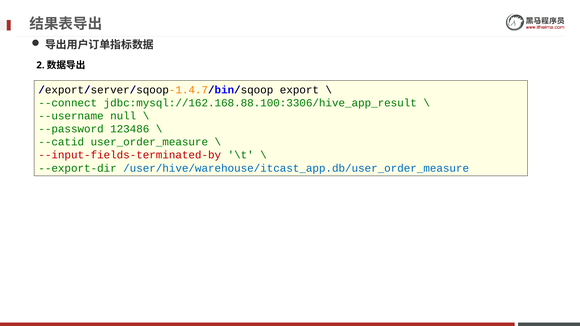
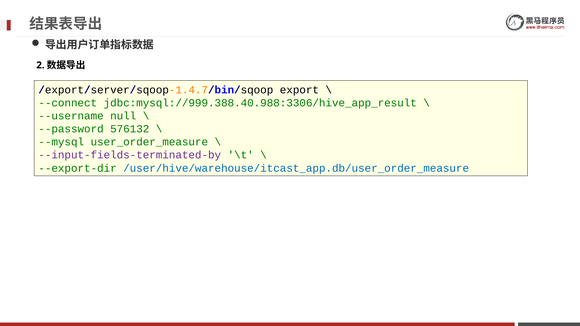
jdbc:mysql://162.168.88.100:3306/hive_app_result: jdbc:mysql://162.168.88.100:3306/hive_app_result -> jdbc:mysql://999.388.40.988:3306/hive_app_result (260, 103)
123486: 123486 -> 576132 (130, 129)
--catid: --catid -> --mysql (61, 142)
--input-fields-terminated-by colour: red -> purple (130, 155)
